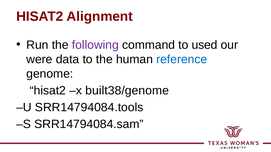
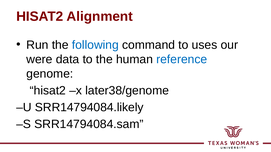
following colour: purple -> blue (95, 45)
used: used -> uses (205, 45)
built38/genome: built38/genome -> later38/genome (127, 91)
SRR14794084.tools: SRR14794084.tools -> SRR14794084.likely (89, 108)
